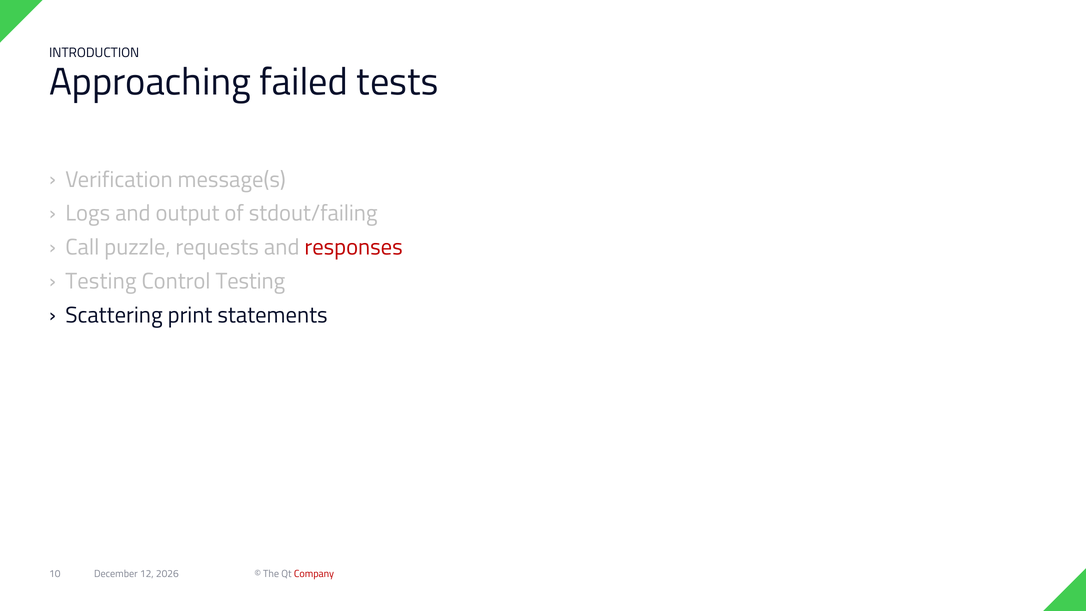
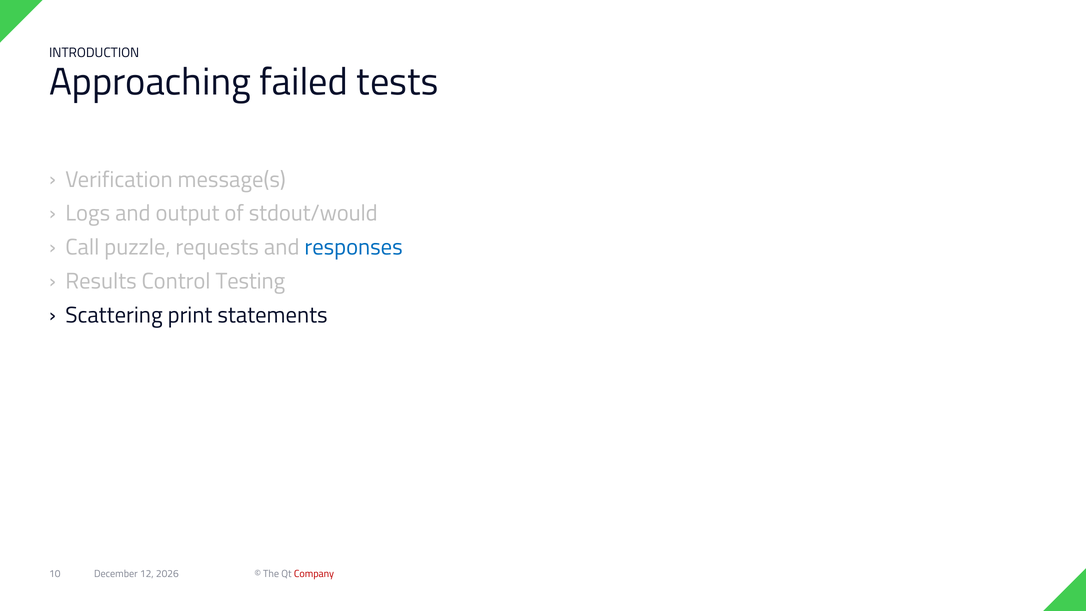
stdout/failing: stdout/failing -> stdout/would (313, 213)
responses colour: red -> blue (354, 247)
Testing: Testing -> Results (101, 281)
